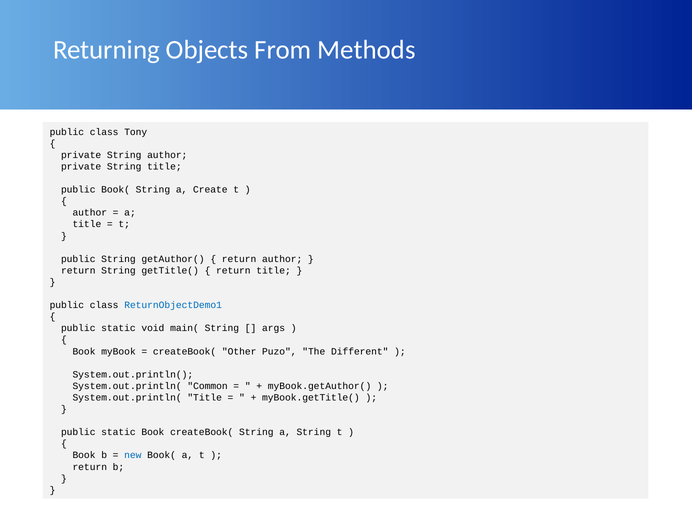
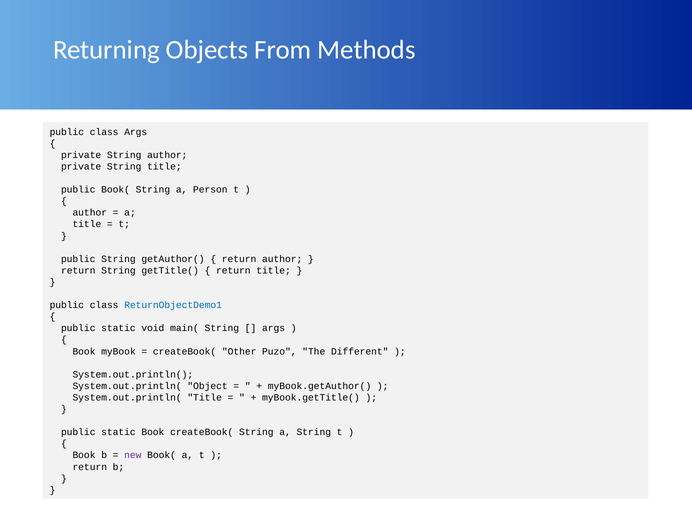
class Tony: Tony -> Args (136, 132)
Create: Create -> Person (210, 190)
Common: Common -> Object (208, 386)
new colour: blue -> purple (133, 455)
